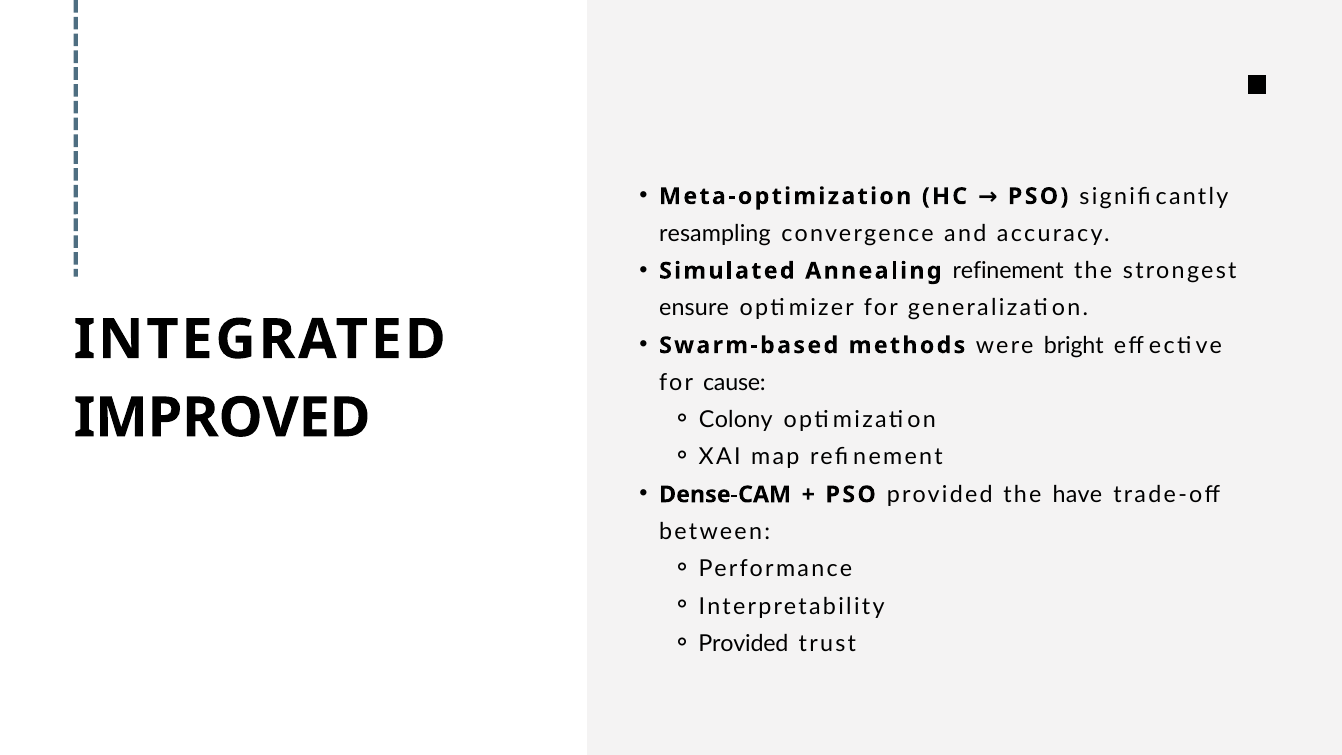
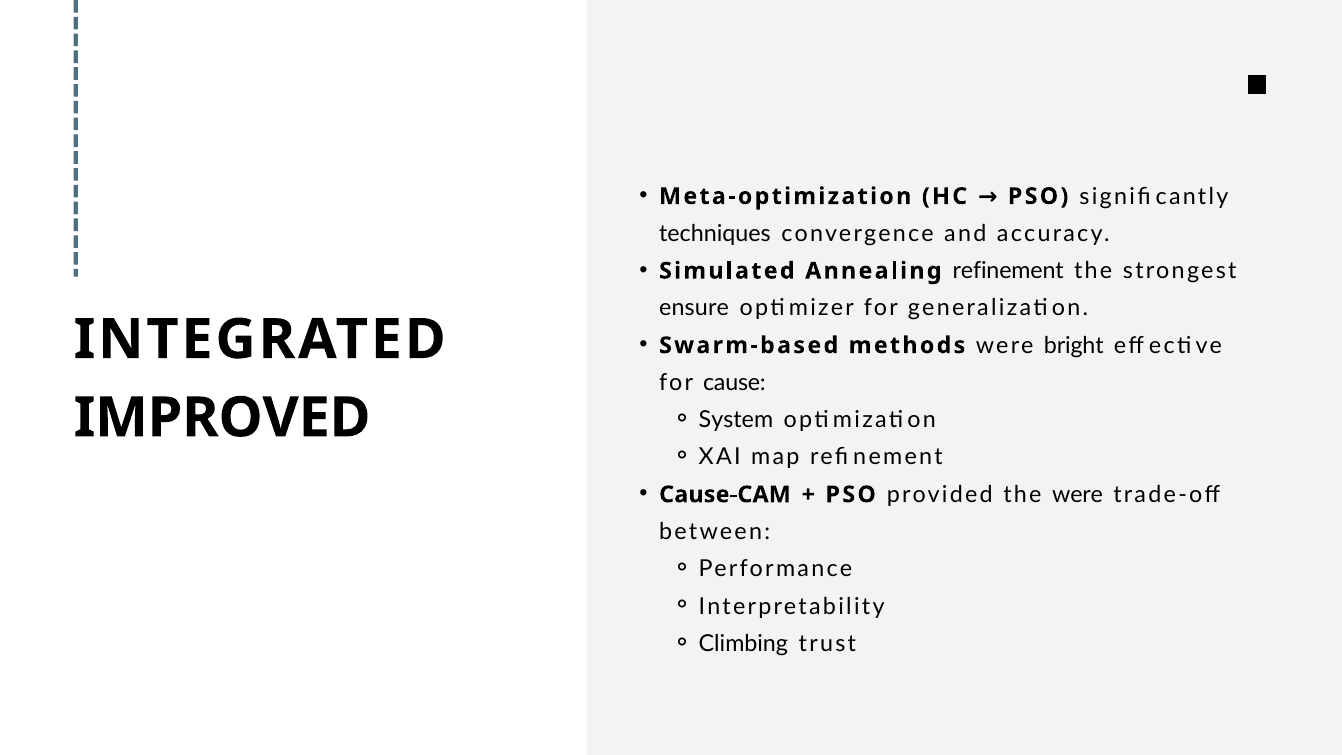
resampling: resampling -> techniques (715, 234)
Colony: Colony -> System (736, 420)
Dense-CAM: Dense-CAM -> Cause-CAM (725, 494)
the have: have -> were (1078, 494)
Provided: Provided -> Climbing (743, 644)
